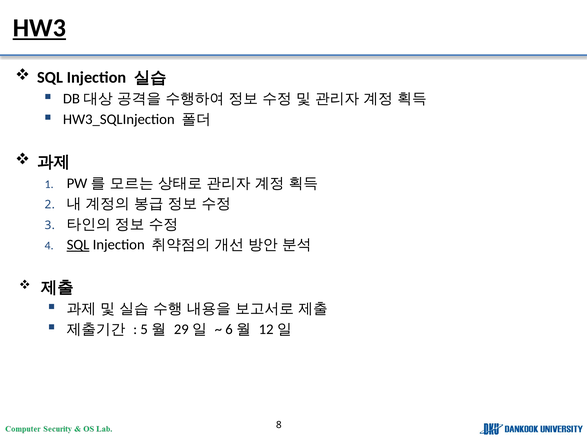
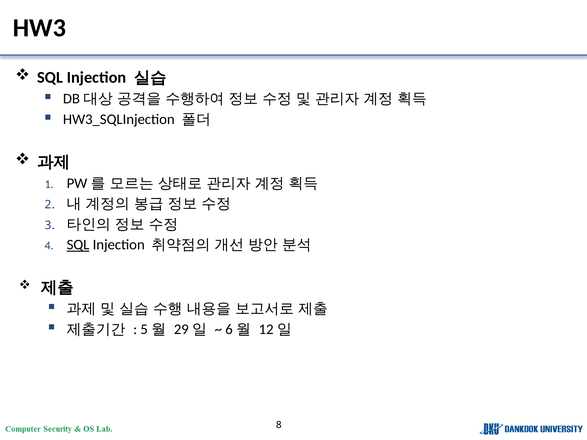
HW3 underline: present -> none (39, 28)
